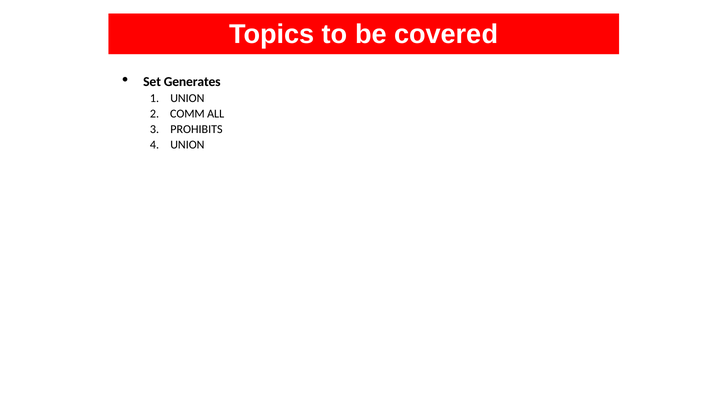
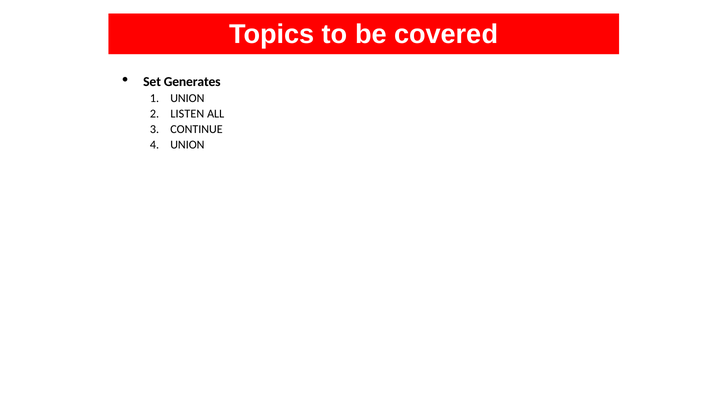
COMM: COMM -> LISTEN (187, 114)
PROHIBITS: PROHIBITS -> CONTINUE (196, 129)
